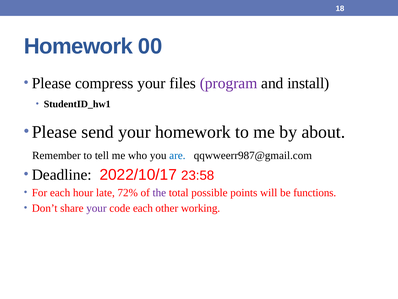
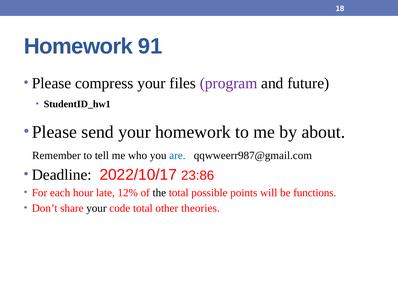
00: 00 -> 91 (150, 46)
install: install -> future (308, 83)
23:58: 23:58 -> 23:86 (198, 175)
72%: 72% -> 12% (128, 192)
the colour: purple -> black (159, 192)
your colour: purple -> black (96, 208)
code each: each -> total (143, 208)
working: working -> theories (200, 208)
